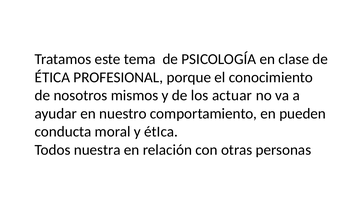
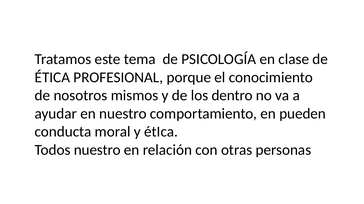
actuar: actuar -> dentro (232, 96)
Todos nuestra: nuestra -> nuestro (97, 150)
